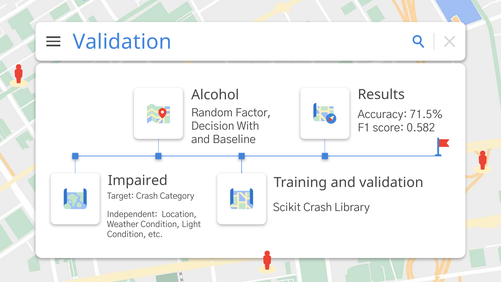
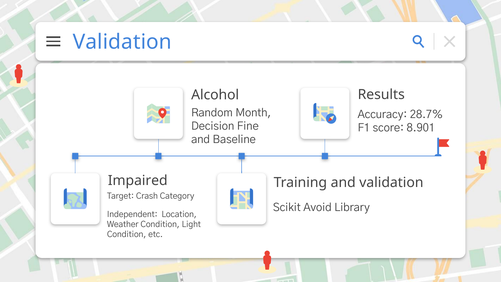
Factor: Factor -> Month (253, 113)
71.5%: 71.5% -> 28.7% (426, 114)
With: With -> Fine (248, 126)
0.582: 0.582 -> 8.901 (421, 128)
Scikit Crash: Crash -> Avoid (318, 207)
